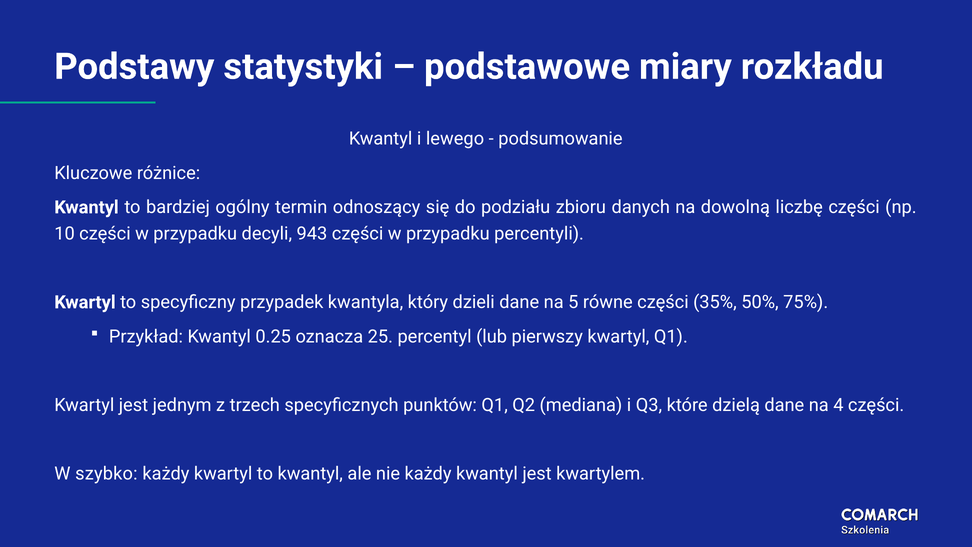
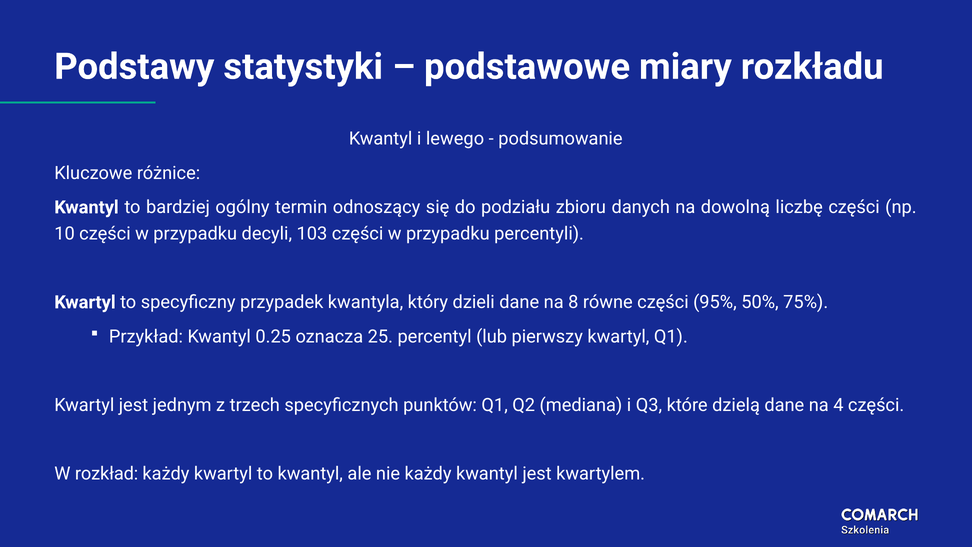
943: 943 -> 103 (312, 233)
5: 5 -> 8 (573, 302)
35%: 35% -> 95% (715, 302)
szybko: szybko -> rozkład (107, 474)
